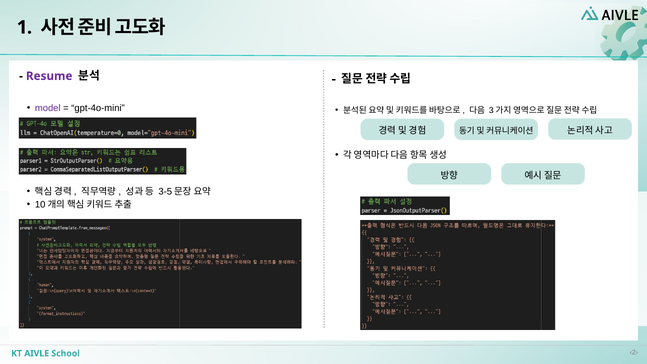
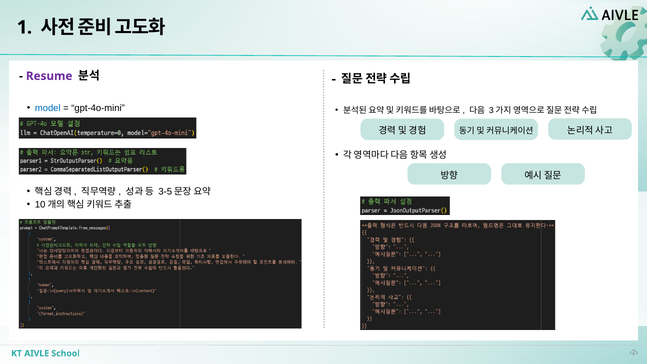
model colour: purple -> blue (48, 108)
